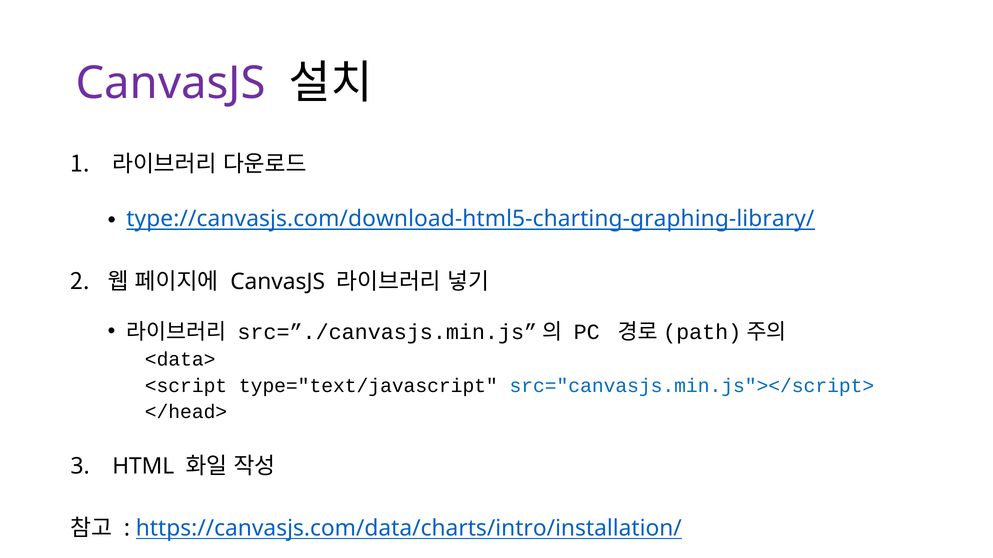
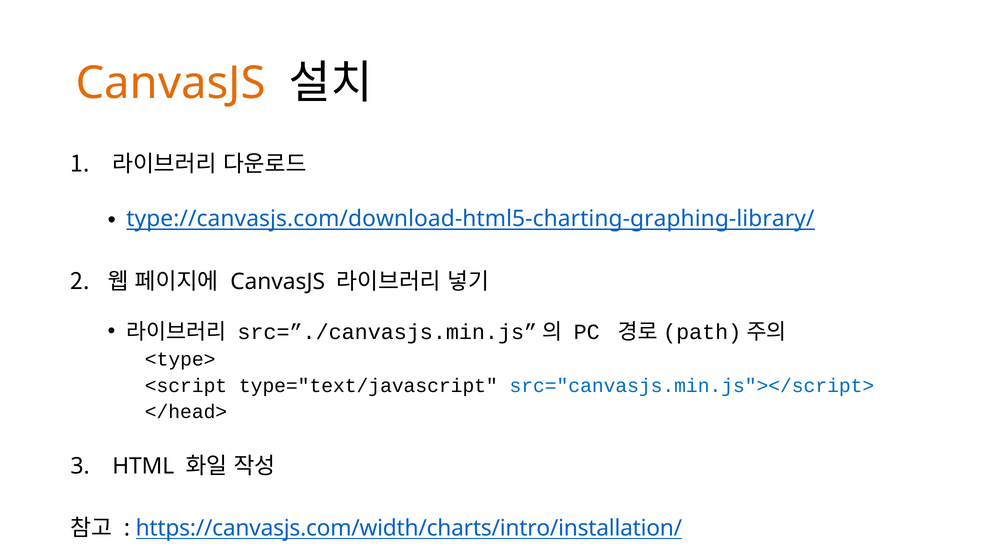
CanvasJS colour: purple -> orange (171, 83)
<data>: <data> -> <type> (180, 360)
https://canvasjs.com/data/charts/intro/installation/: https://canvasjs.com/data/charts/intro/installation/ -> https://canvasjs.com/width/charts/intro/installation/ (409, 529)
